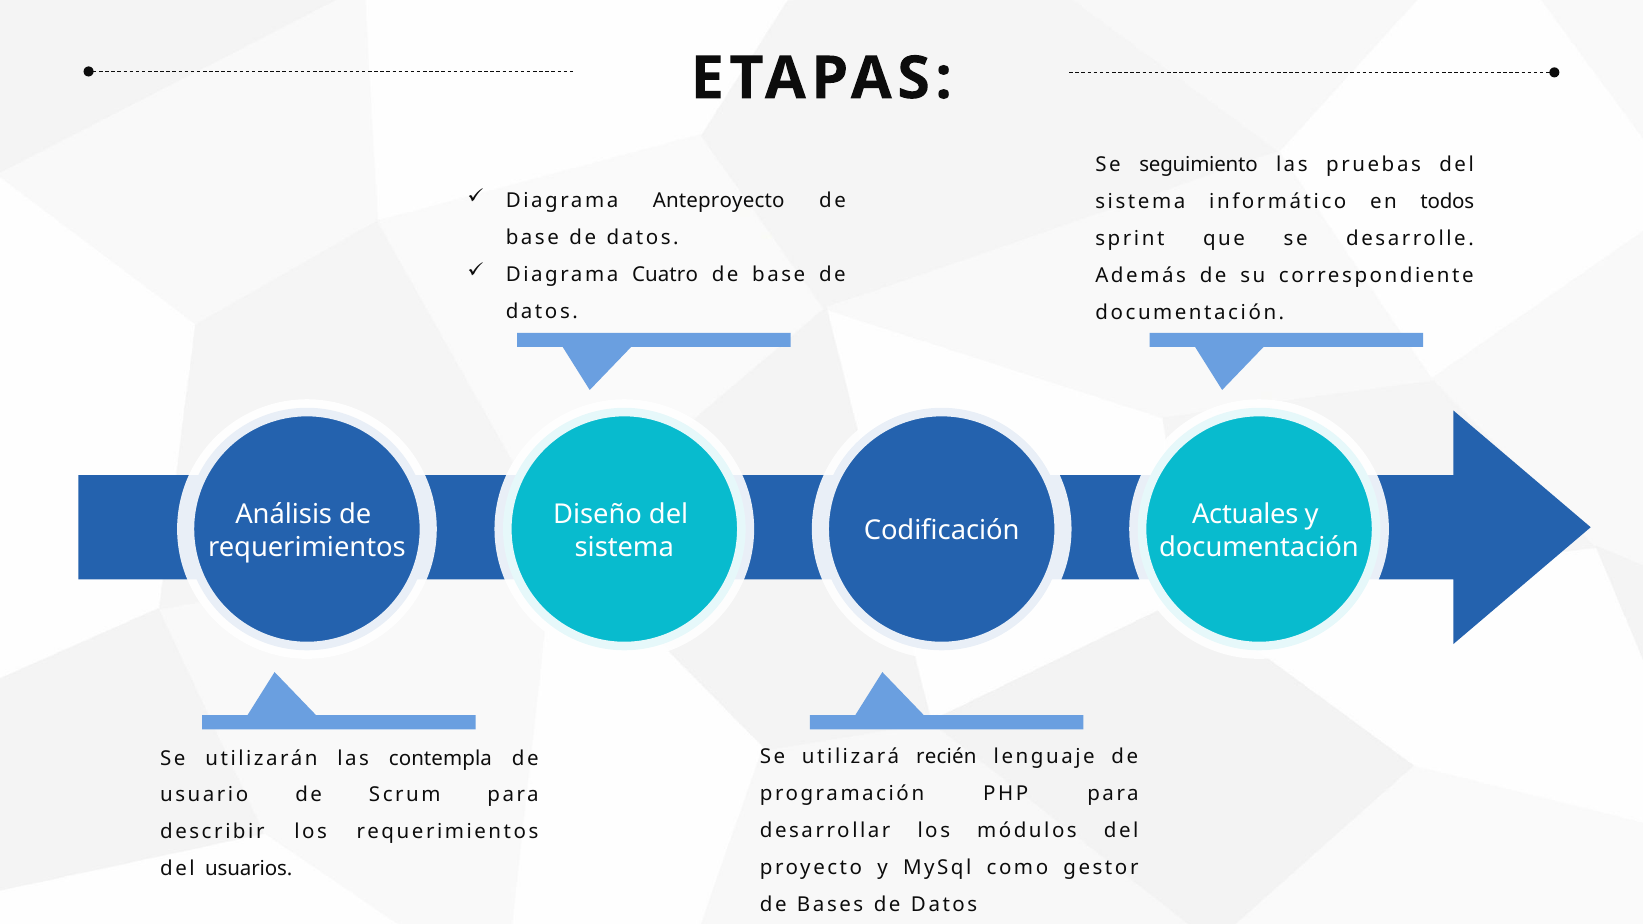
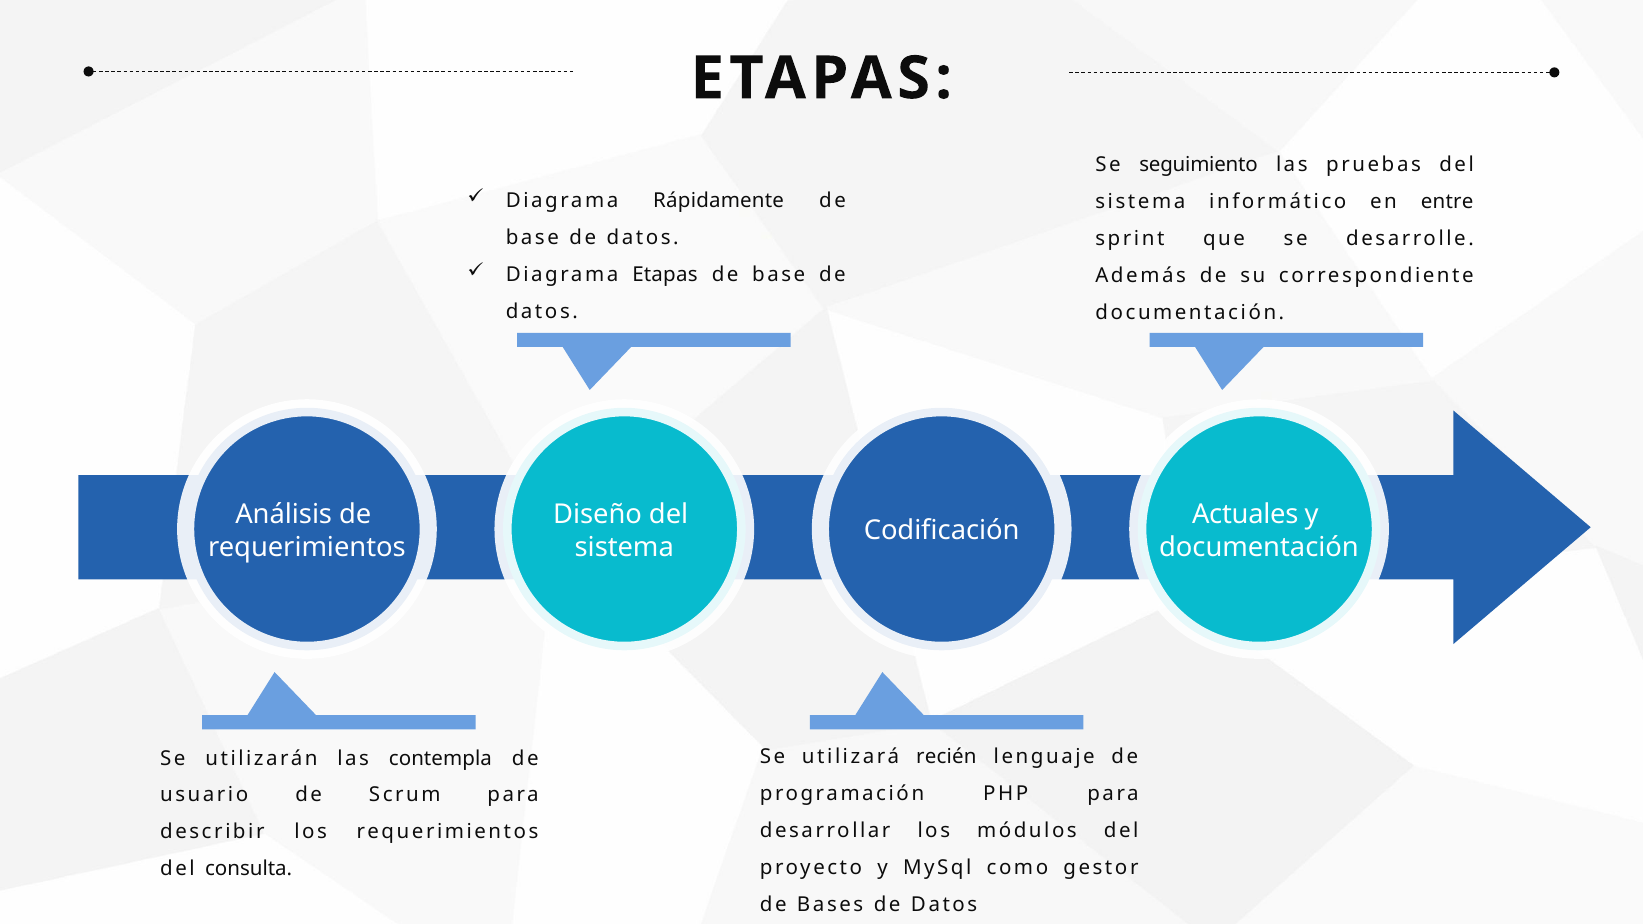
Anteproyecto: Anteproyecto -> Rápidamente (719, 201)
todos: todos -> entre (1447, 202)
Diagrama Cuatro: Cuatro -> Etapas (665, 275)
usuarios: usuarios -> consulta (249, 869)
